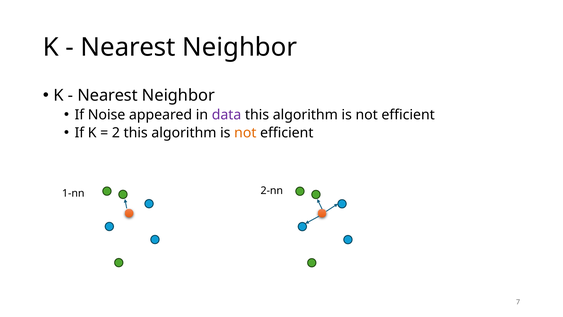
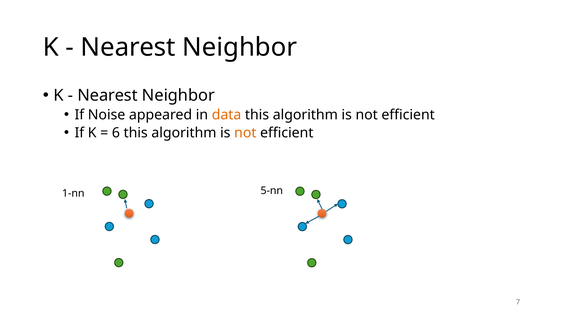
data colour: purple -> orange (227, 115)
2: 2 -> 6 (116, 133)
2-nn: 2-nn -> 5-nn (272, 190)
